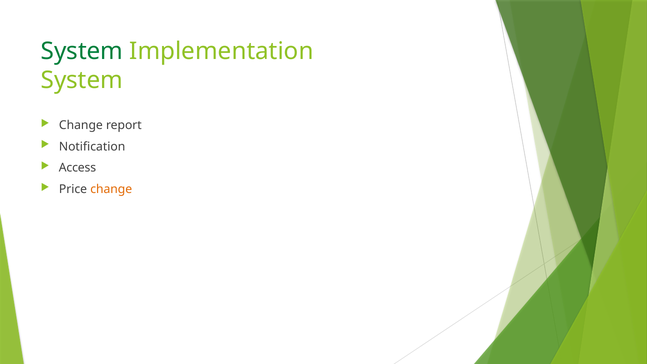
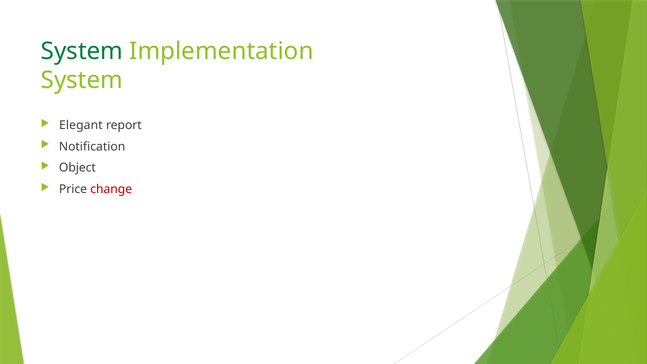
Change: Change -> Elegant (81, 125)
Access: Access -> Object (77, 168)
change colour: orange -> red (111, 189)
